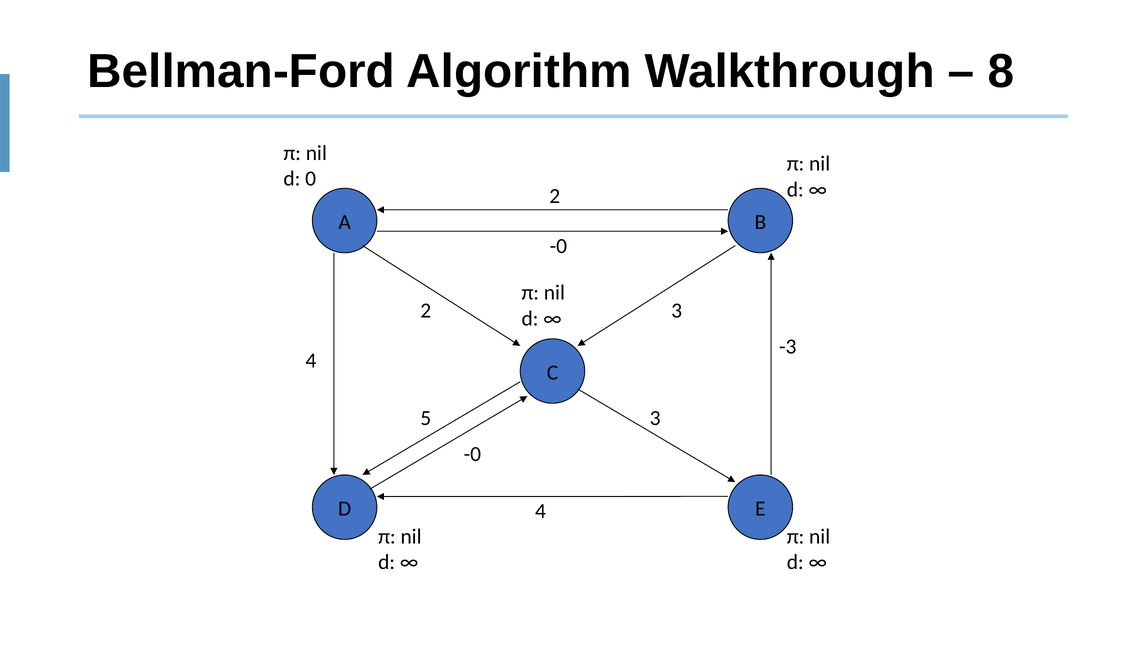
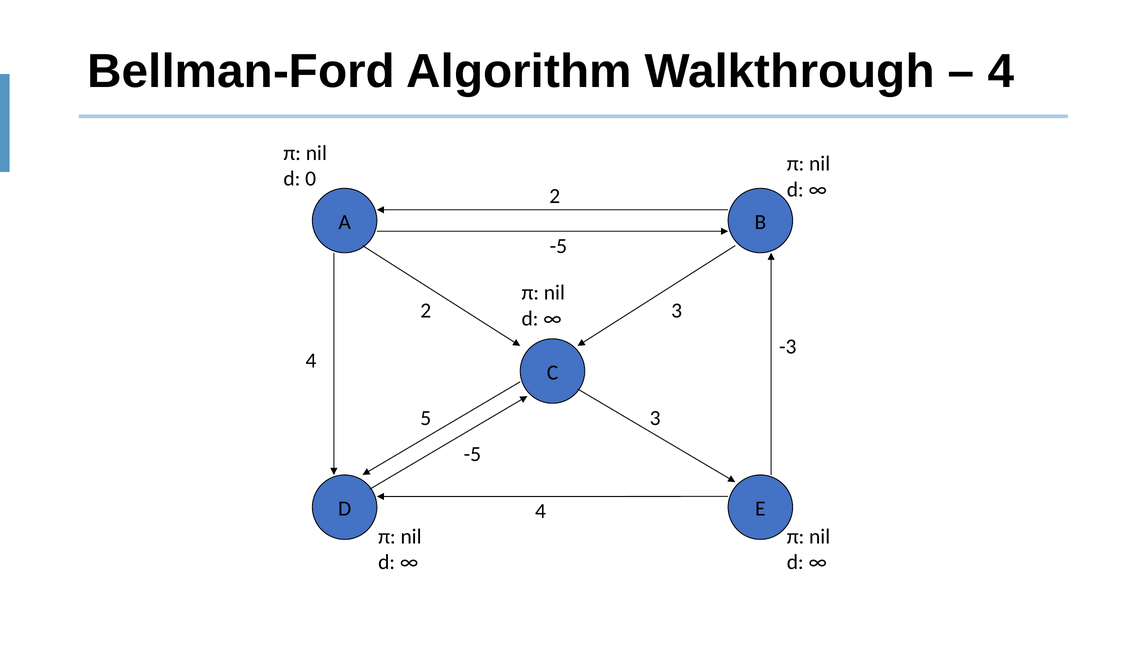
8: 8 -> 4 (1001, 72)
-0: -0 -> -5 (558, 246)
-0: -0 -> -5 (472, 454)
